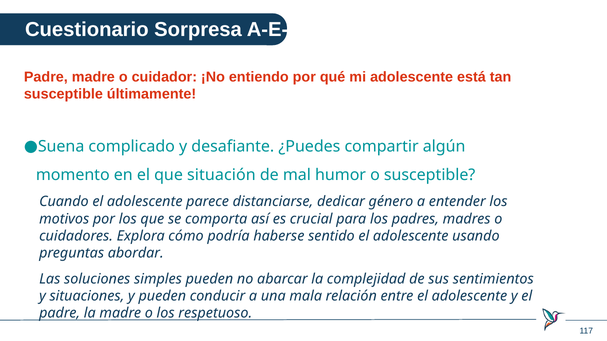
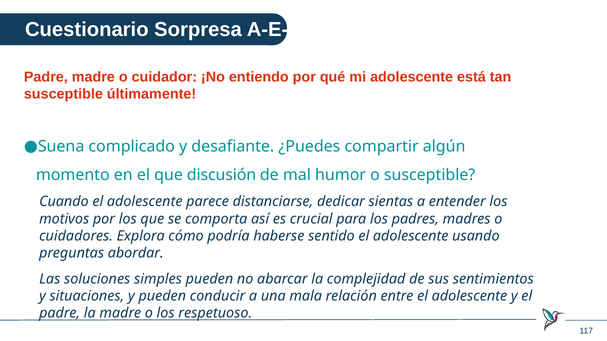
situación: situación -> discusión (222, 175)
género: género -> sientas (391, 202)
